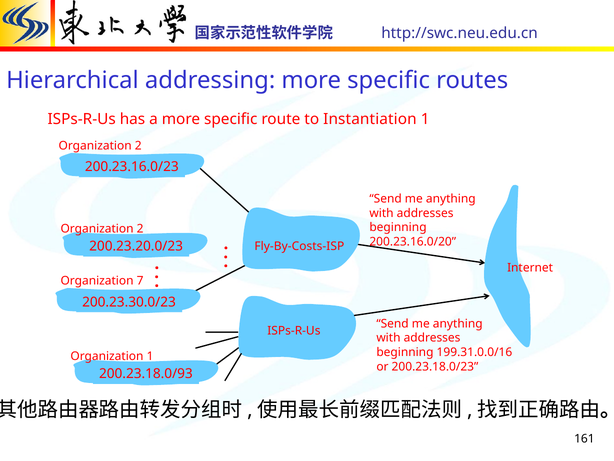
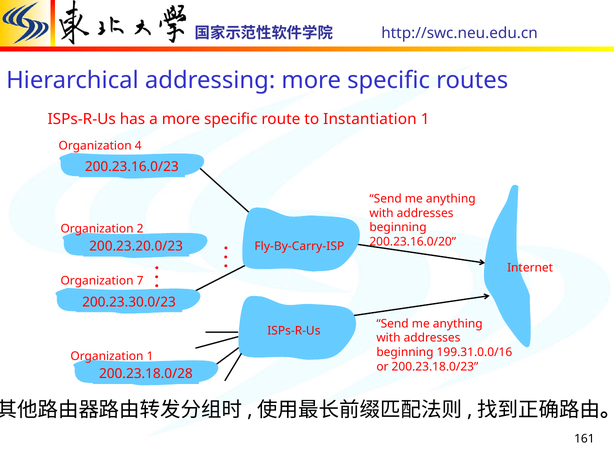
2: 2 -> 4 (138, 146)
Fly-By-Costs-ISP: Fly-By-Costs-ISP -> Fly-By-Carry-ISP (299, 246)
200.23.18.0/93: 200.23.18.0/93 -> 200.23.18.0/28 (146, 373)
